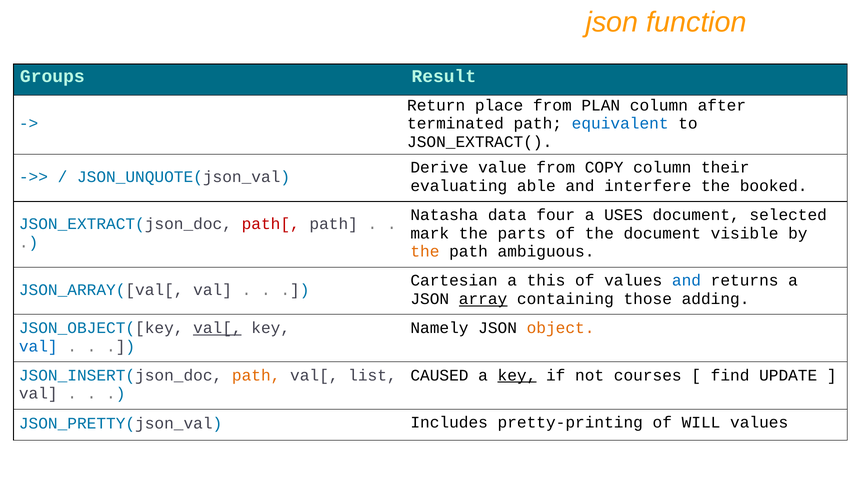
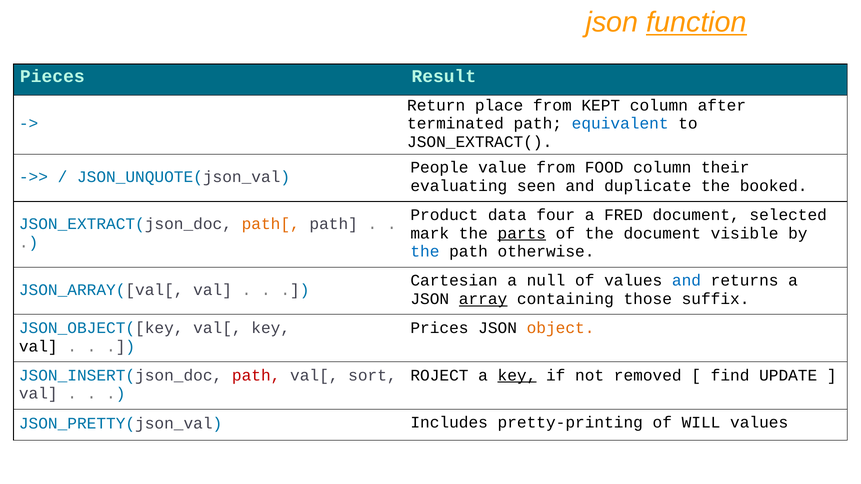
function underline: none -> present (697, 22)
Groups: Groups -> Pieces (52, 76)
PLAN: PLAN -> KEPT (601, 105)
Derive: Derive -> People (439, 168)
COPY: COPY -> FOOD (604, 168)
able: able -> seen (536, 186)
interfere: interfere -> duplicate (648, 186)
Natasha: Natasha -> Product (444, 215)
USES: USES -> FRED (624, 215)
path[ colour: red -> orange (271, 224)
parts underline: none -> present (522, 233)
the colour: orange -> blue (425, 252)
ambiguous: ambiguous -> otherwise (546, 252)
this: this -> null (546, 281)
adding: adding -> suffix (716, 299)
val[ underline: present -> none (217, 328)
Namely: Namely -> Prices (439, 328)
val colour: blue -> black (38, 346)
path colour: orange -> red (256, 375)
list: list -> sort (372, 375)
CAUSED: CAUSED -> ROJECT (439, 375)
courses: courses -> removed (648, 375)
